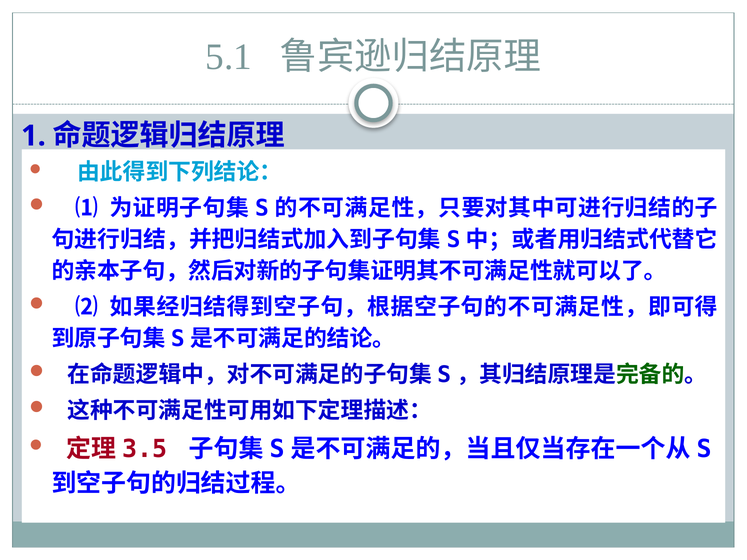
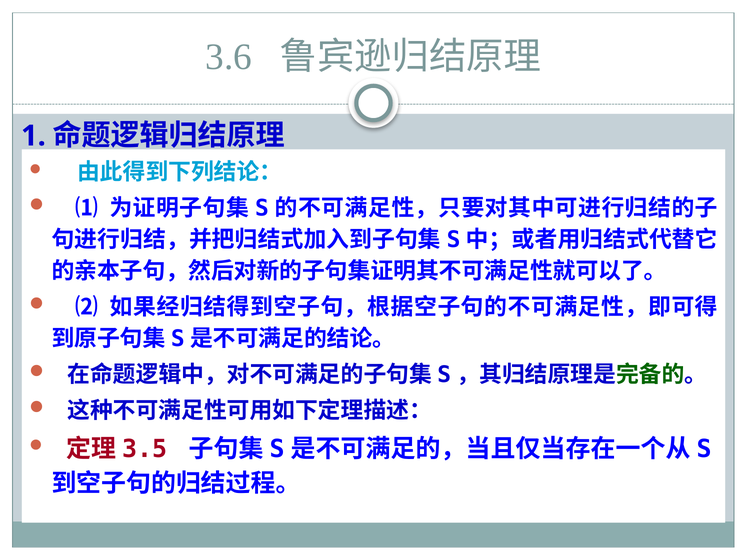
5.1: 5.1 -> 3.6 (229, 57)
